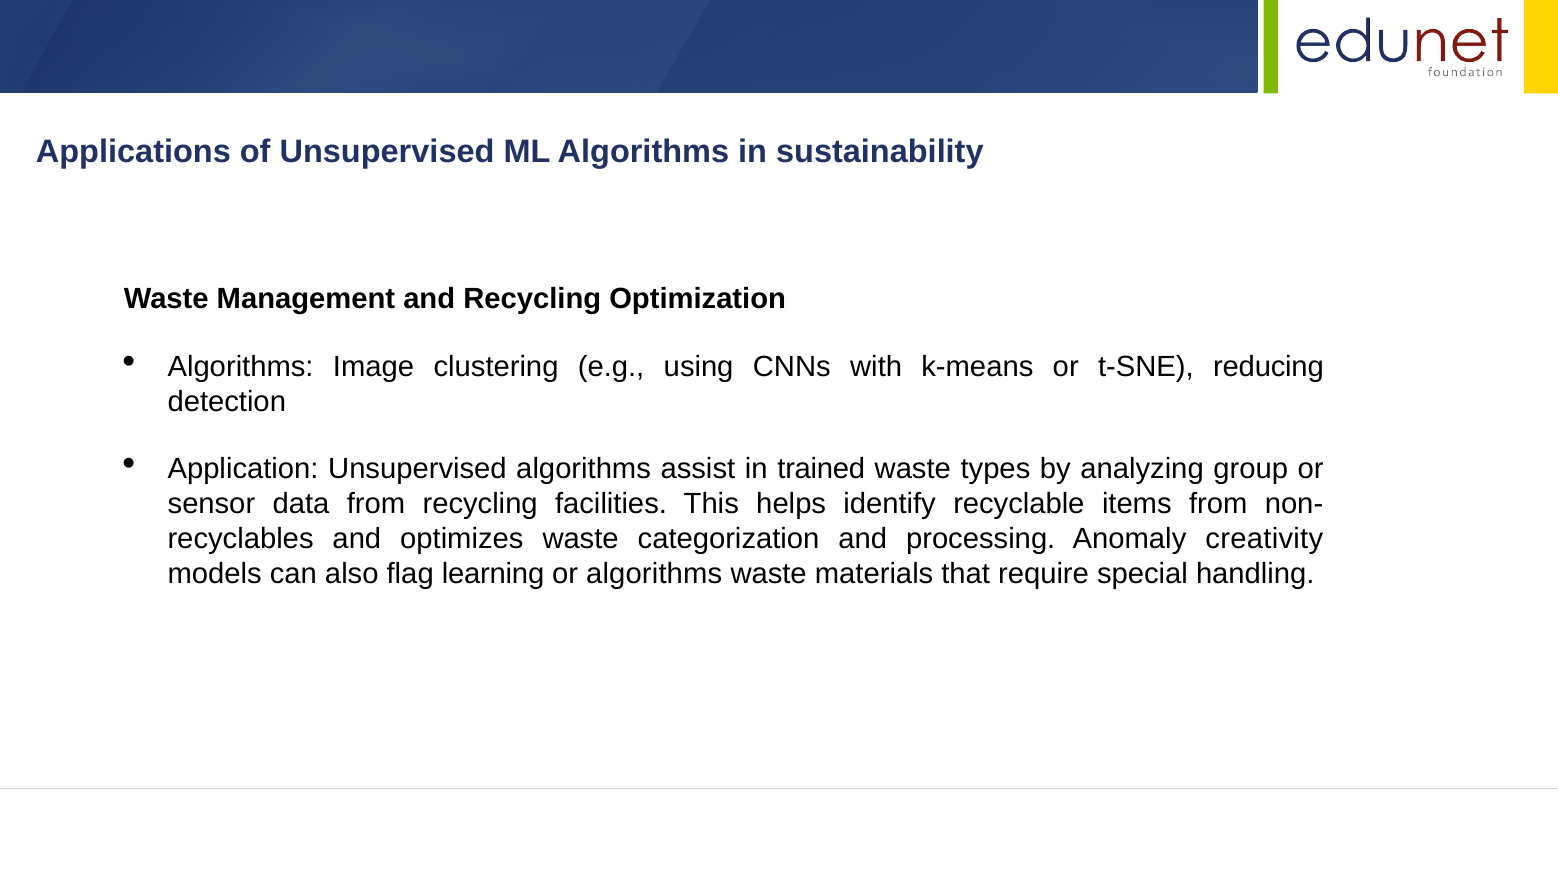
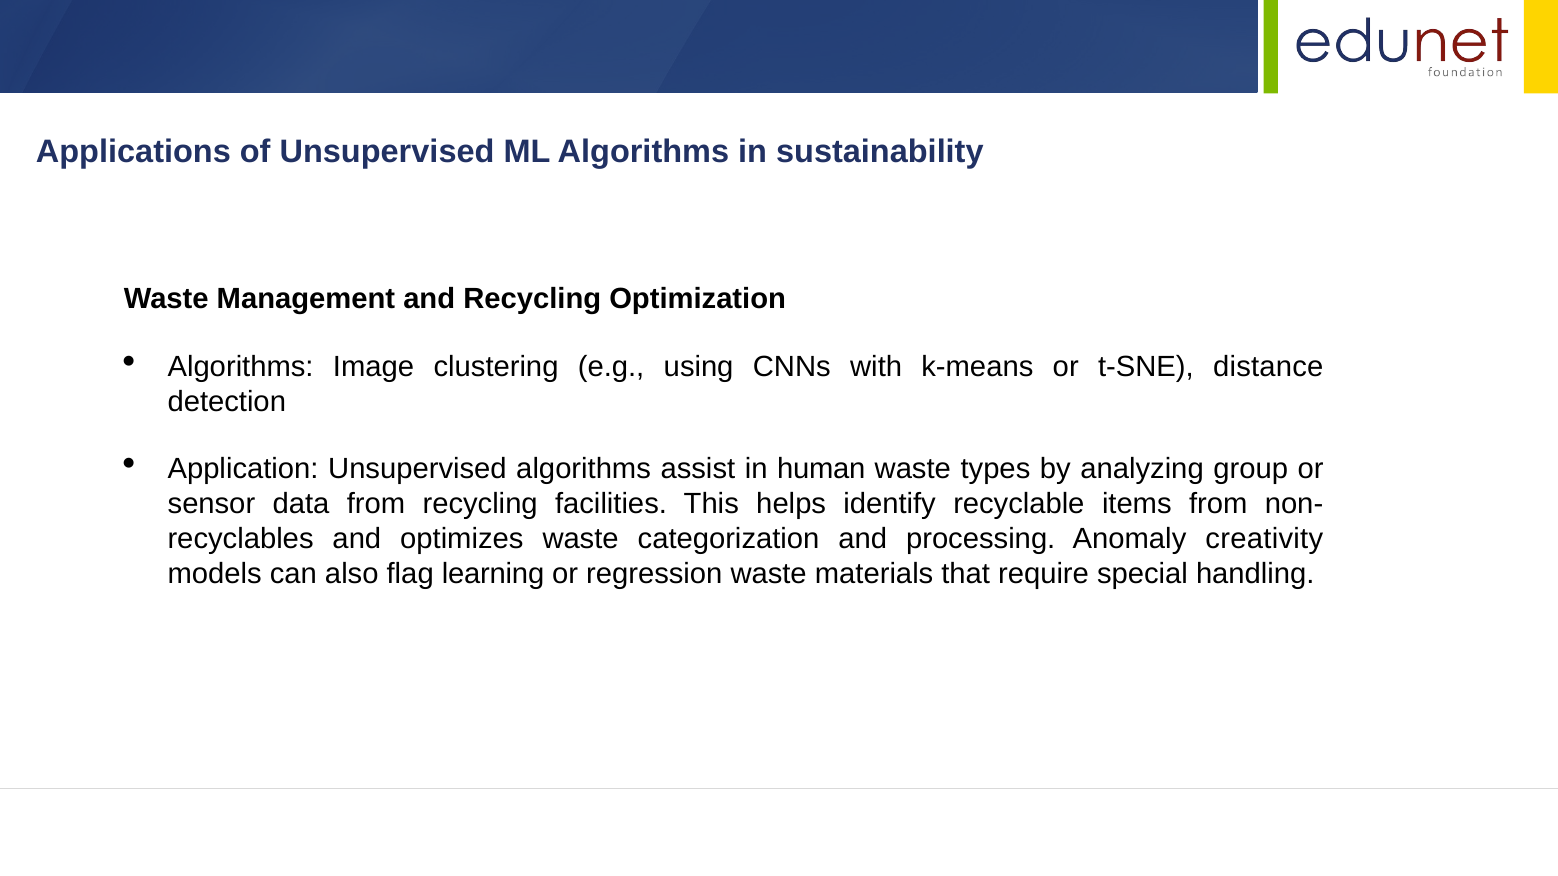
reducing: reducing -> distance (1268, 367)
trained: trained -> human (821, 469)
or algorithms: algorithms -> regression (654, 574)
